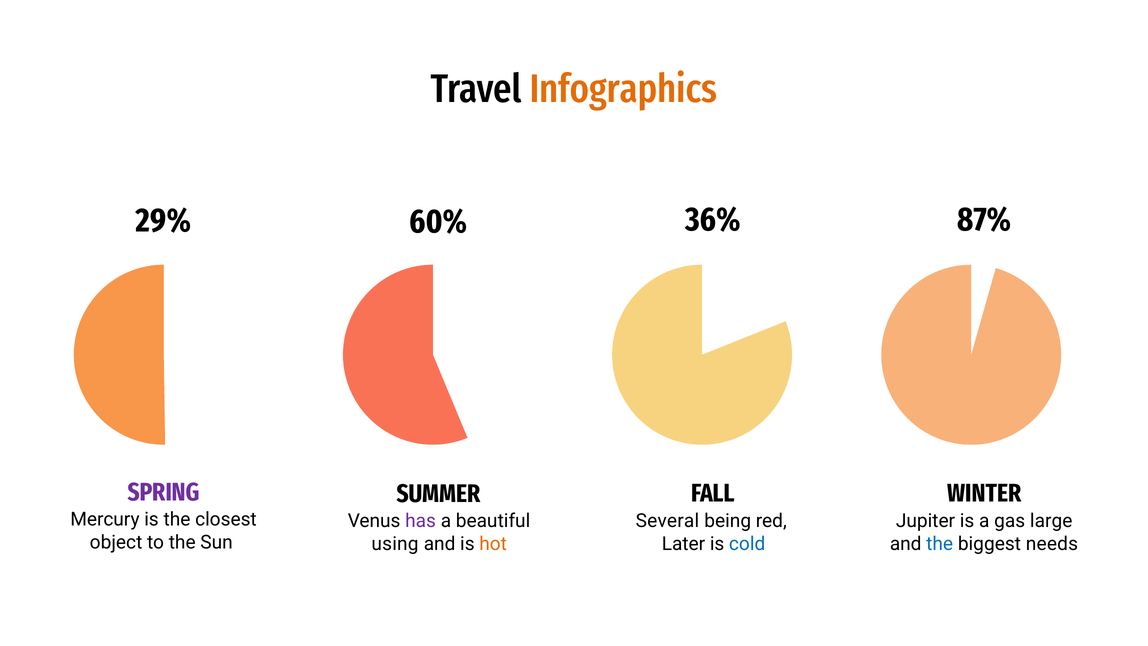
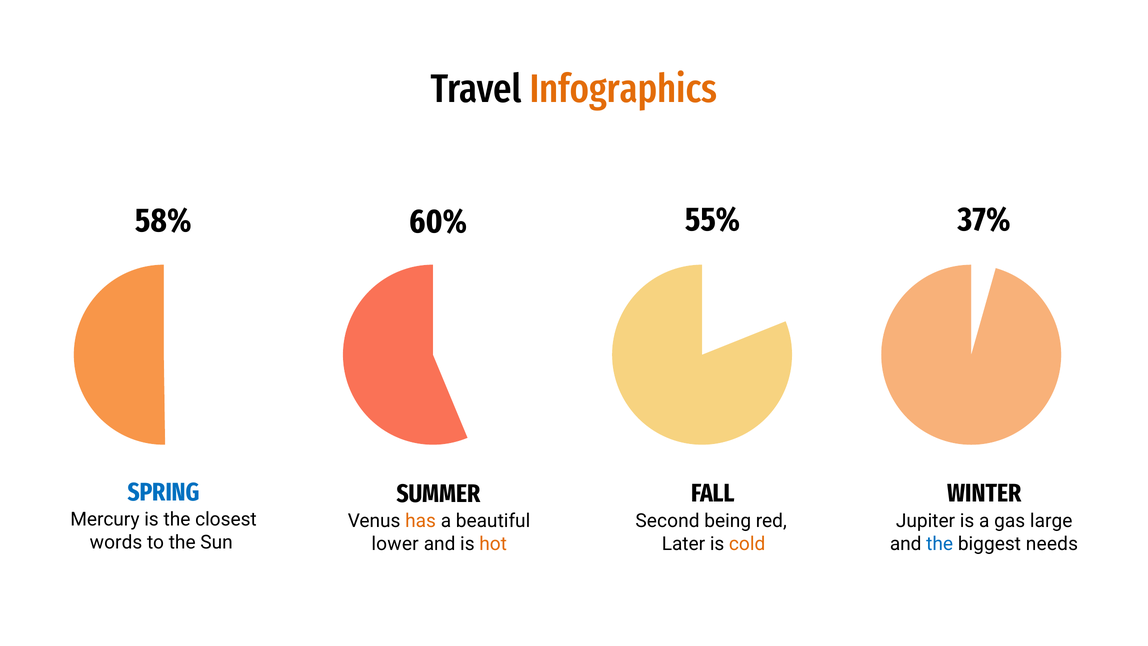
87%: 87% -> 37% (984, 220)
29%: 29% -> 58% (164, 221)
36%: 36% -> 55% (713, 220)
SPRING colour: purple -> blue (164, 492)
has colour: purple -> orange (421, 521)
Several: Several -> Second (667, 521)
object: object -> words (116, 542)
using: using -> lower (395, 544)
cold colour: blue -> orange (747, 544)
